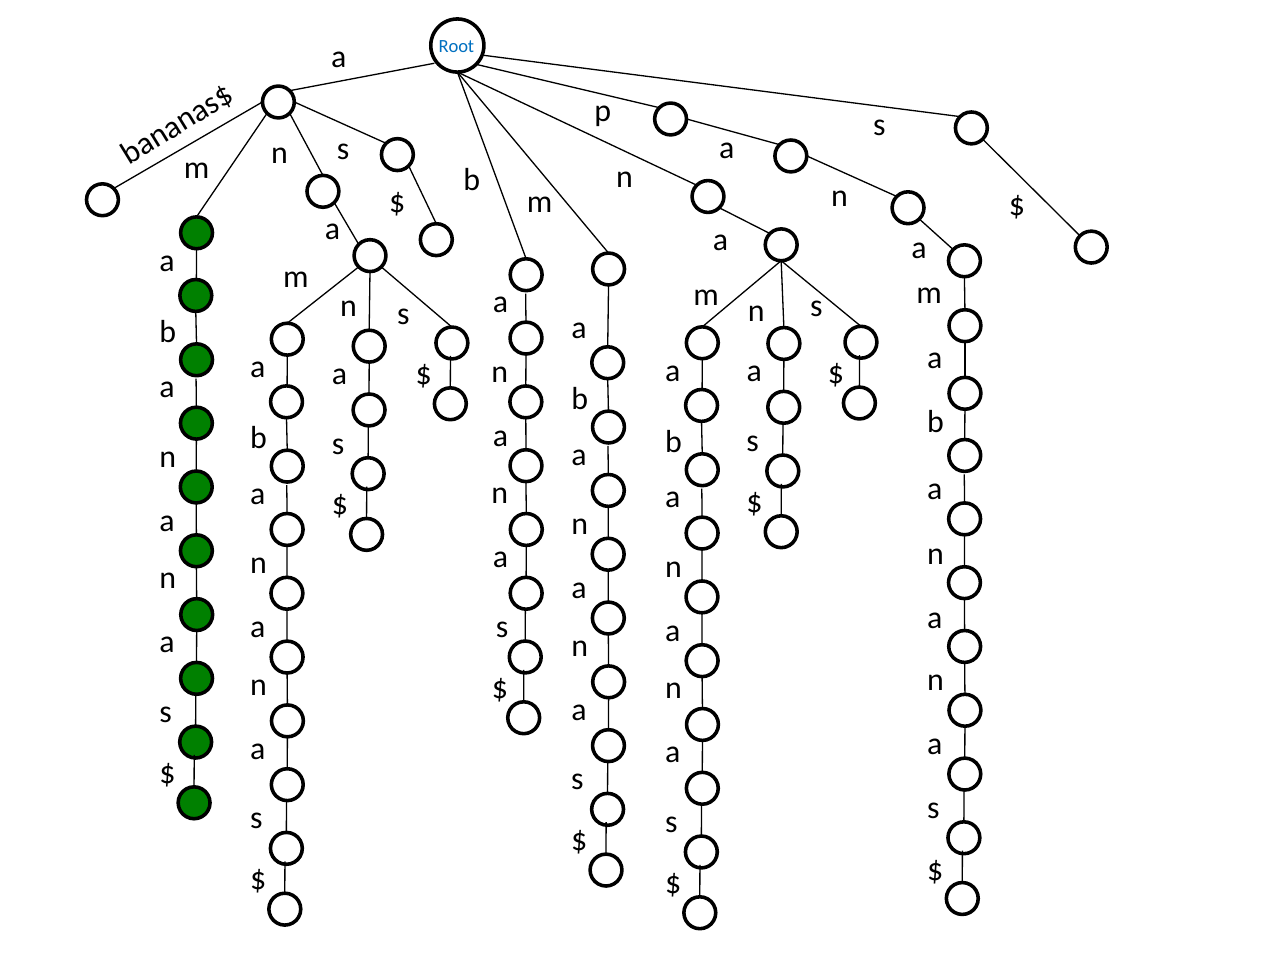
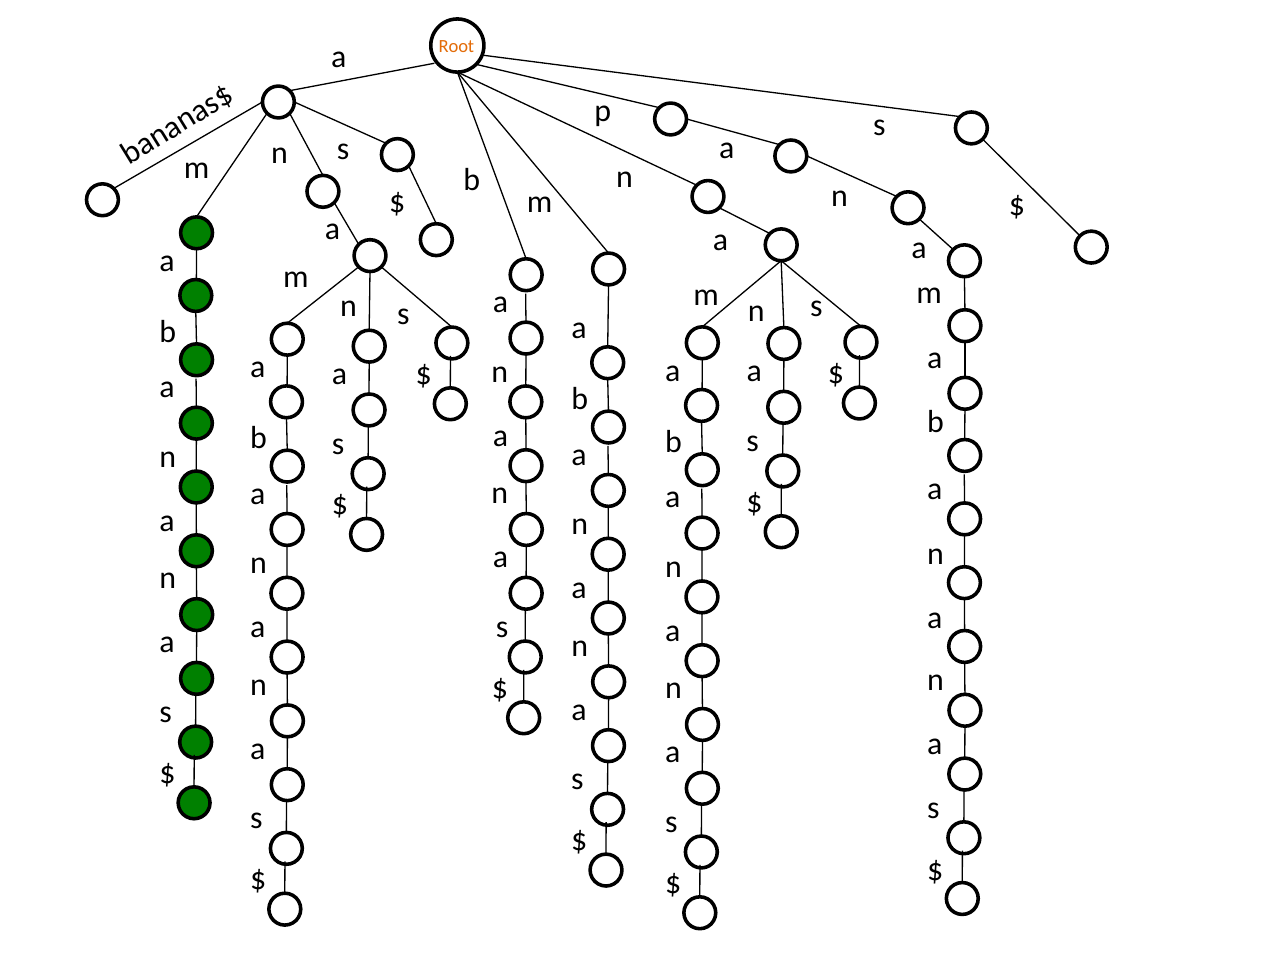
Root colour: blue -> orange (456, 47)
